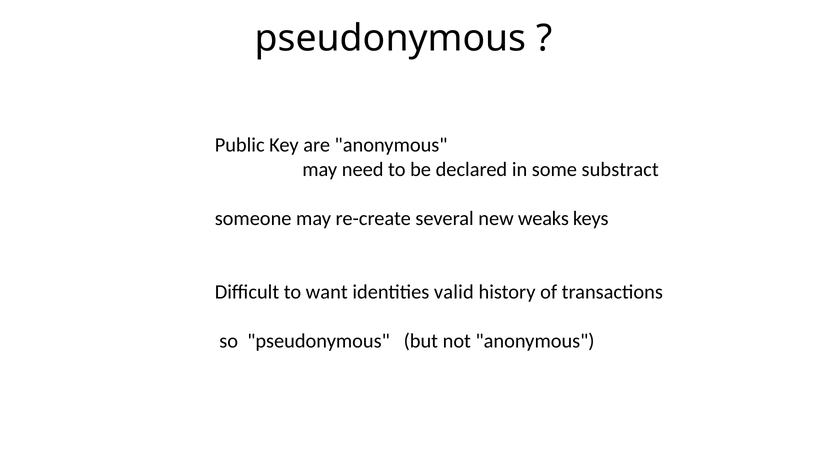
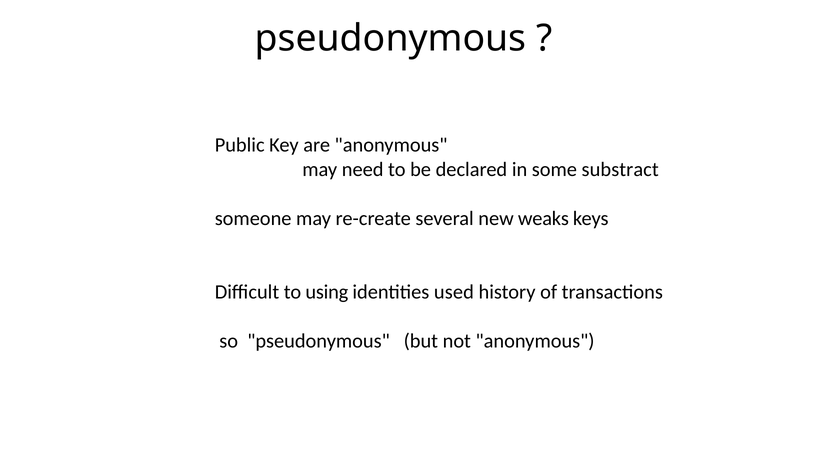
want: want -> using (327, 292)
valid: valid -> used (454, 292)
